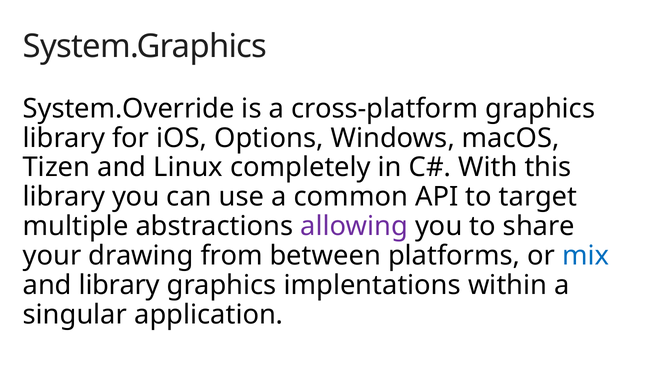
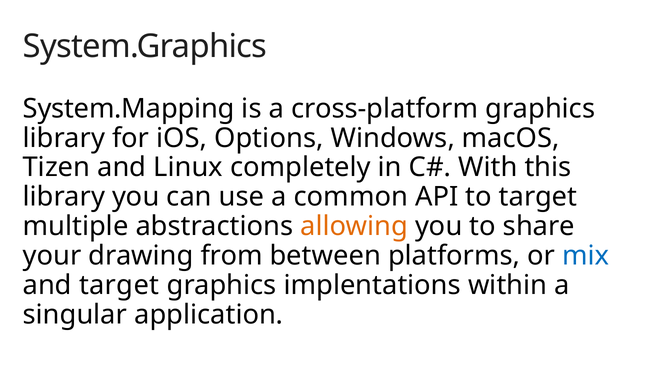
System.Override: System.Override -> System.Mapping (129, 109)
allowing colour: purple -> orange (354, 227)
and library: library -> target (119, 286)
